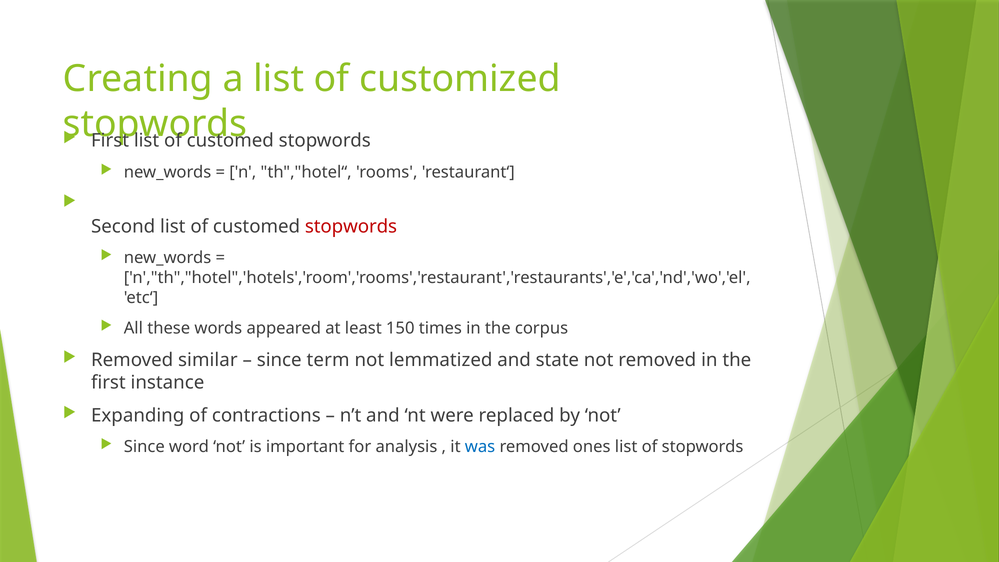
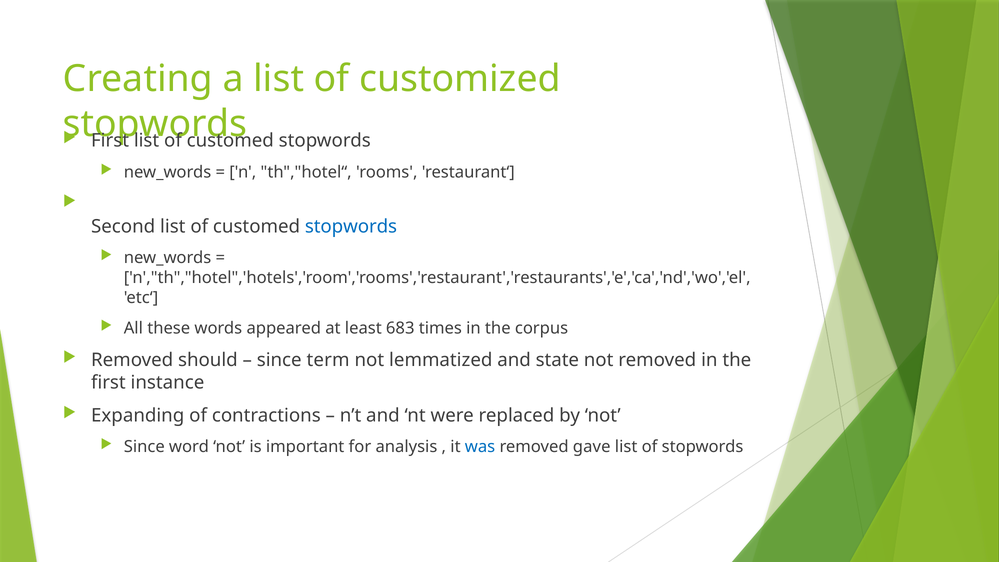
stopwords colour: red -> blue (351, 226)
150: 150 -> 683 (400, 328)
similar: similar -> should (208, 360)
ones: ones -> gave (592, 447)
